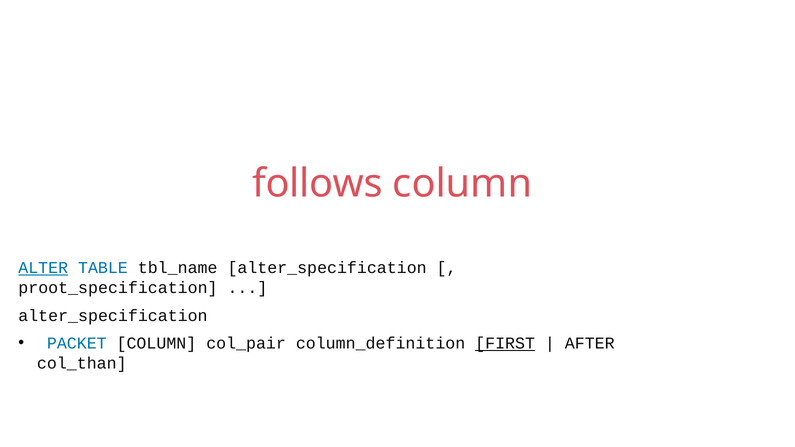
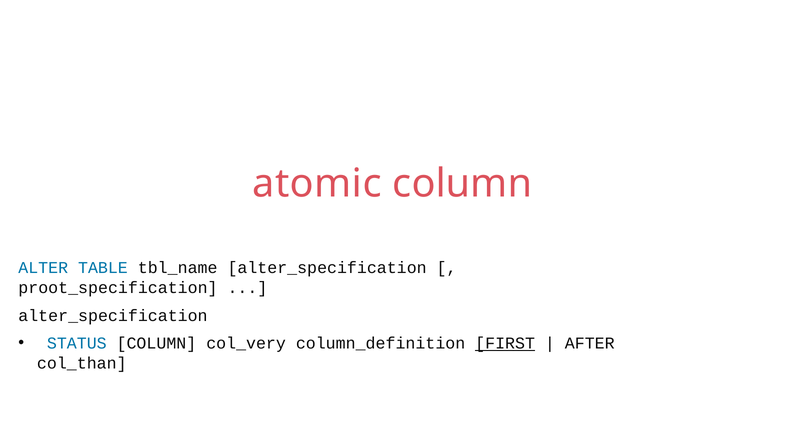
follows: follows -> atomic (317, 184)
ALTER underline: present -> none (43, 268)
PACKET: PACKET -> STATUS (77, 344)
col_pair: col_pair -> col_very (246, 344)
